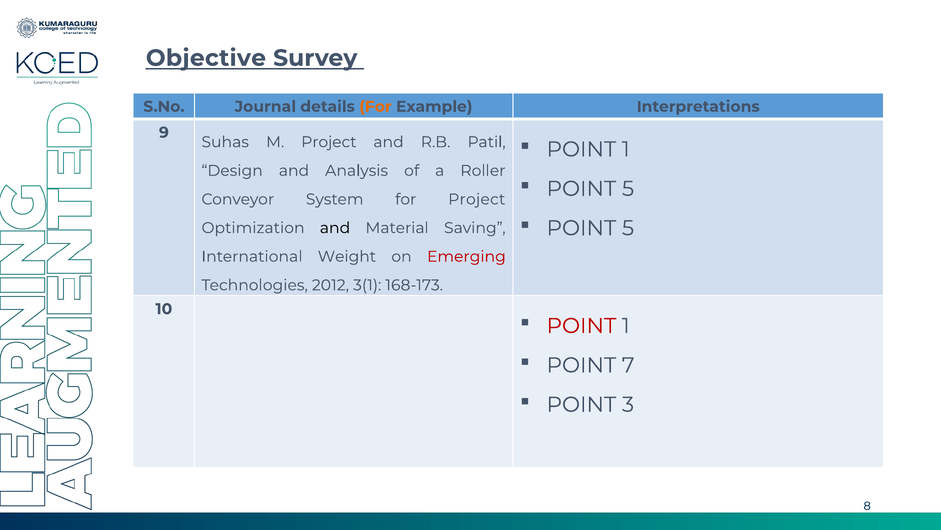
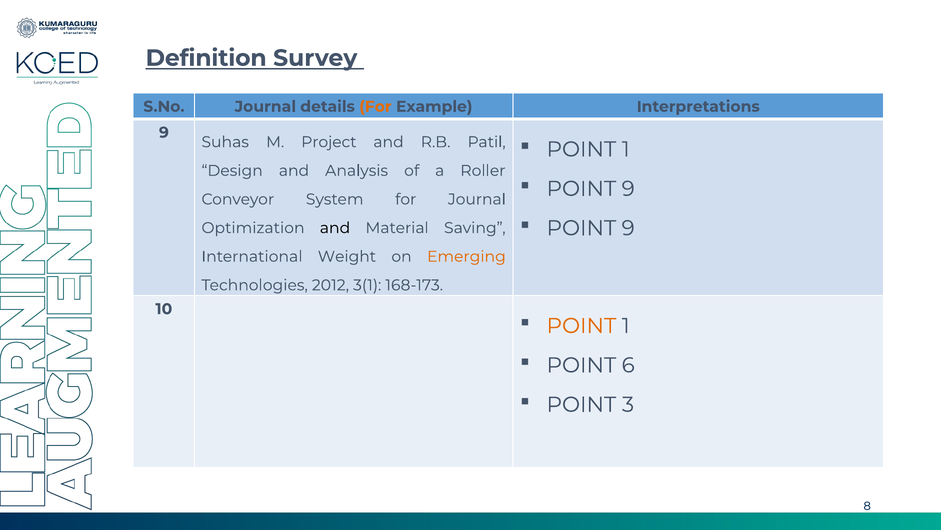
Objective: Objective -> Definition (206, 58)
5: 5 -> 9 (628, 188)
for Project: Project -> Journal (477, 199)
5: 5 -> 9 (628, 228)
Emerging colour: red -> orange (466, 256)
POINT colour: red -> orange (581, 325)
7: 7 -> 6 (628, 365)
